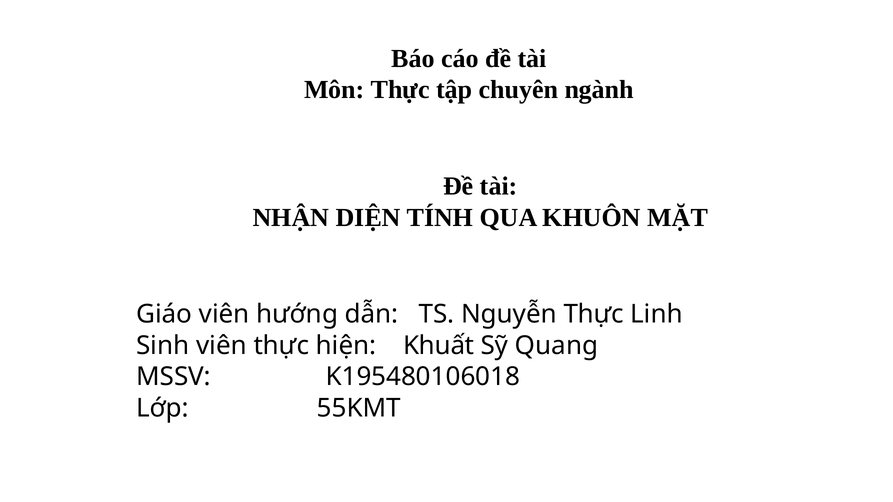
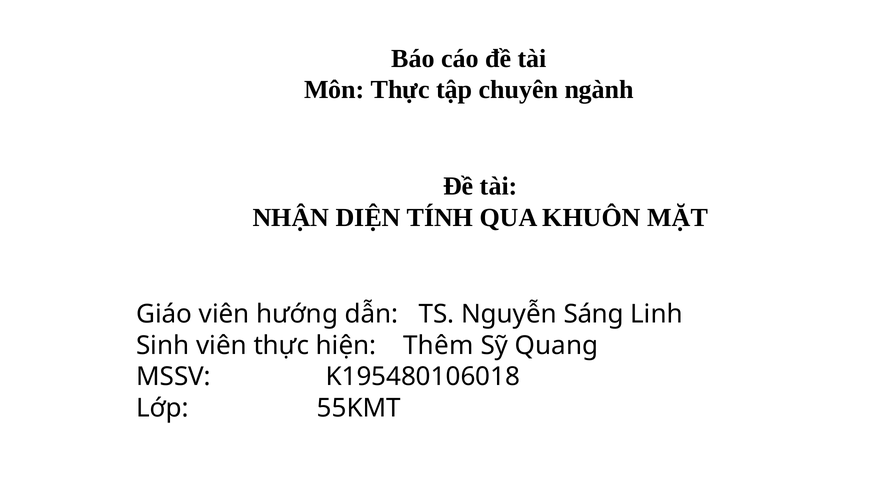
Nguyễn Thực: Thực -> Sáng (594, 314)
Khuất: Khuất -> Thêm (438, 346)
